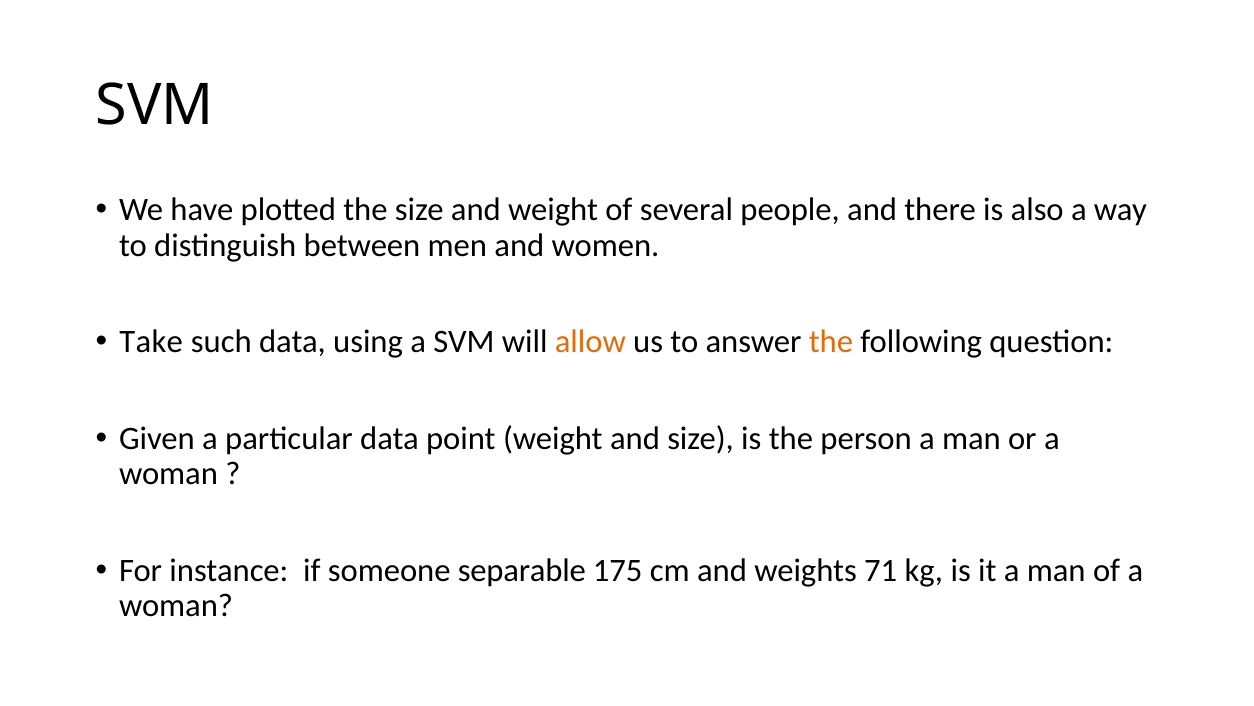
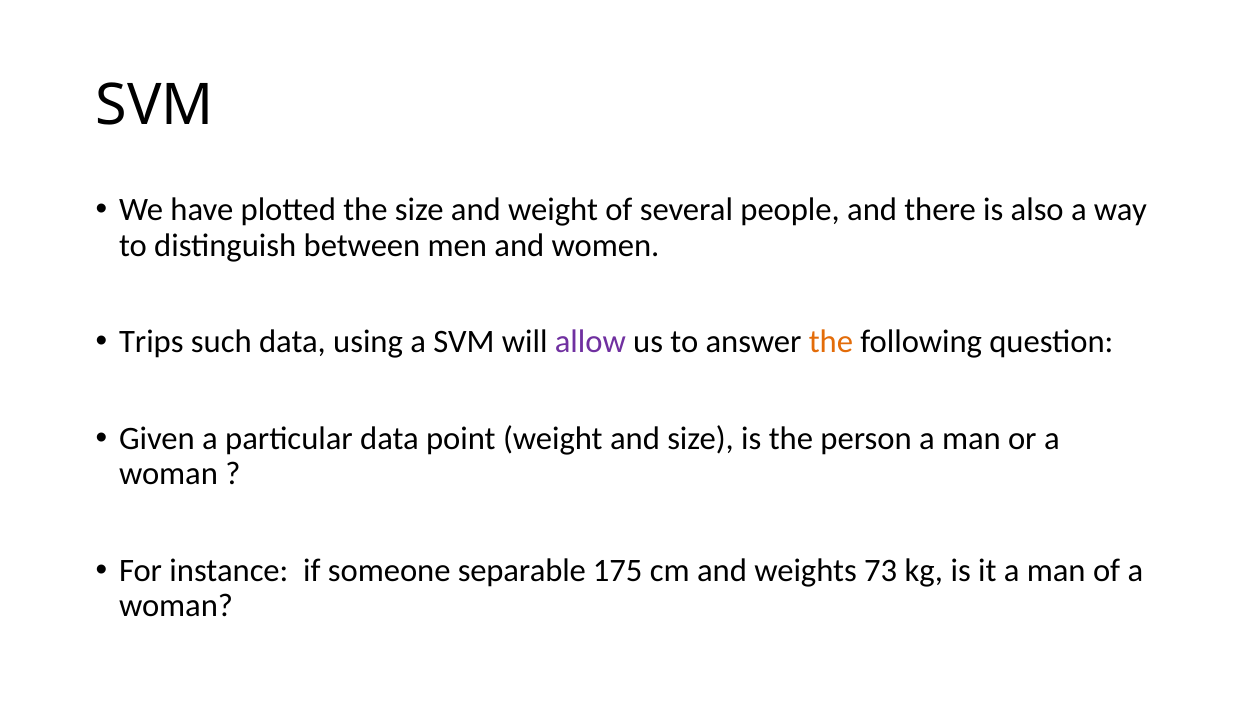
Take: Take -> Trips (151, 342)
allow colour: orange -> purple (590, 342)
71: 71 -> 73 (881, 570)
